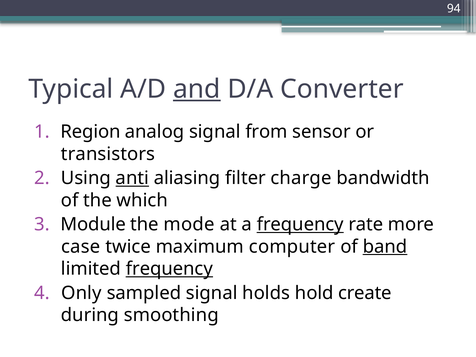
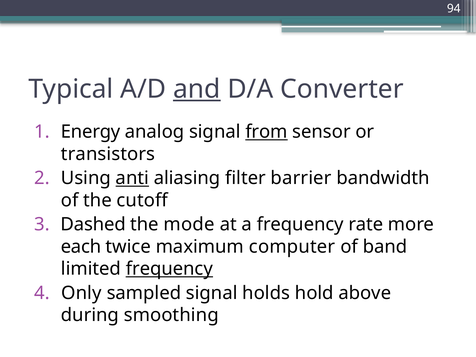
Region: Region -> Energy (91, 132)
from underline: none -> present (267, 132)
charge: charge -> barrier (301, 178)
which: which -> cutoff (142, 200)
Module: Module -> Dashed (93, 224)
frequency underline: present -> none (300, 224)
case: case -> each (81, 247)
band underline: present -> none (385, 247)
create: create -> above (365, 293)
